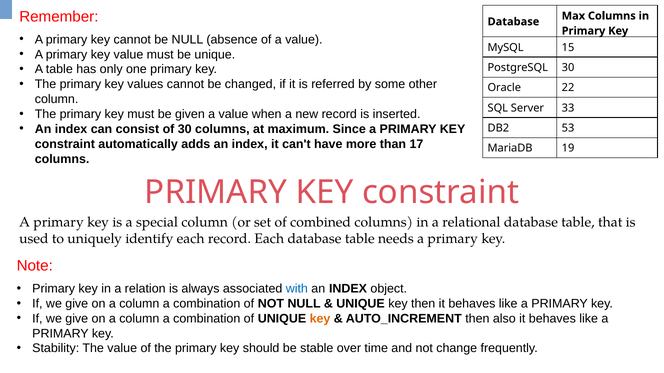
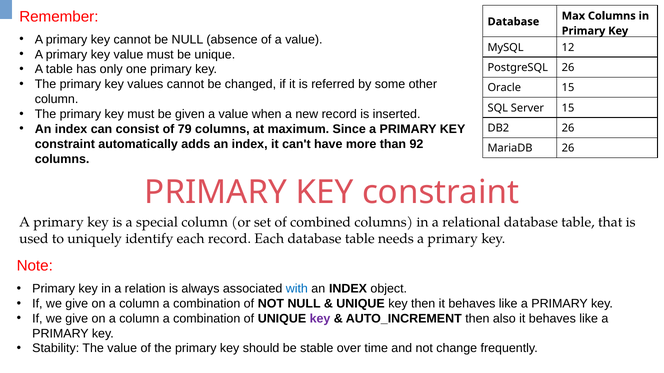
15: 15 -> 12 (568, 47)
PostgreSQL 30: 30 -> 26 (568, 68)
Oracle 22: 22 -> 15 (568, 88)
Server 33: 33 -> 15 (568, 108)
of 30: 30 -> 79 (185, 129)
DB2 53: 53 -> 26 (568, 128)
17: 17 -> 92 (416, 144)
MariaDB 19: 19 -> 26 (568, 148)
key colour: orange -> purple (320, 319)
